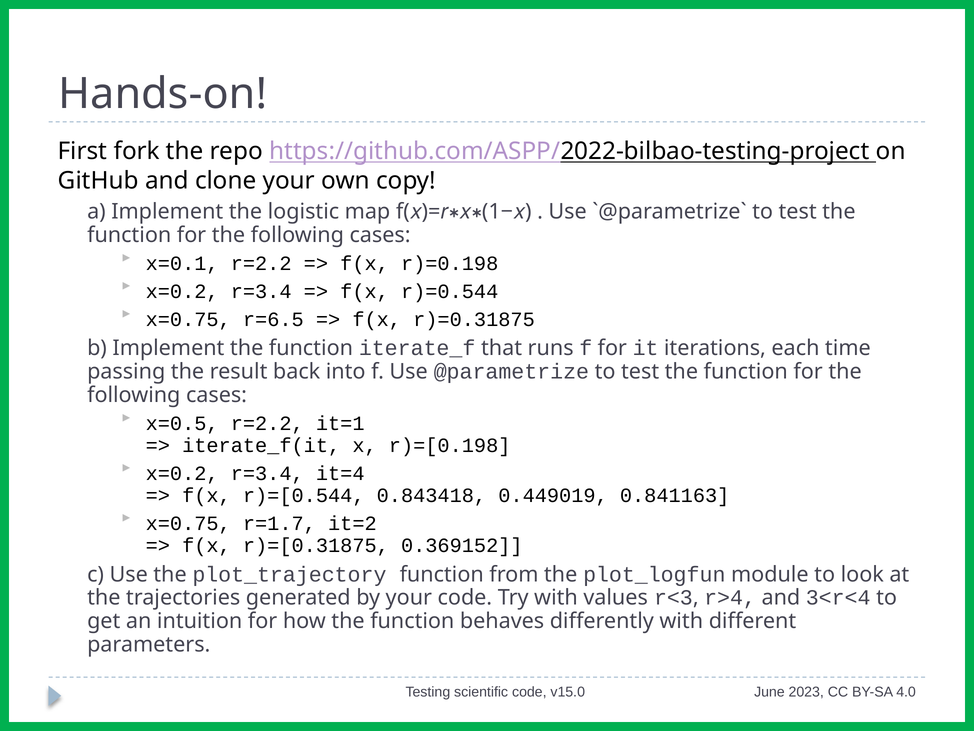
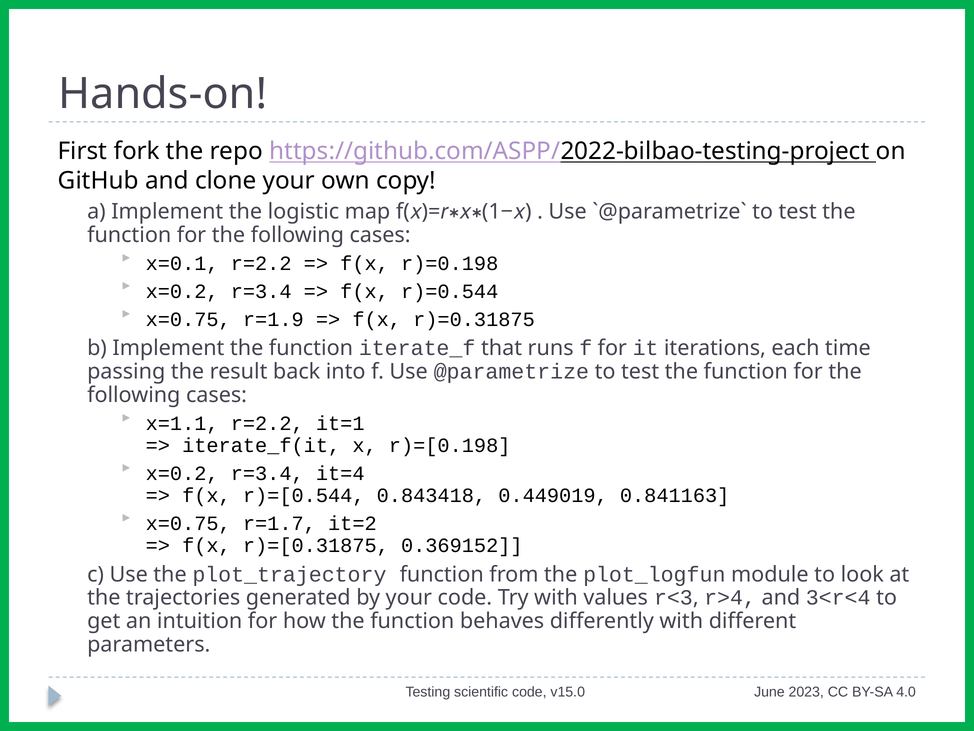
r=6.5: r=6.5 -> r=1.9 (273, 319)
x=0.5: x=0.5 -> x=1.1 (182, 423)
